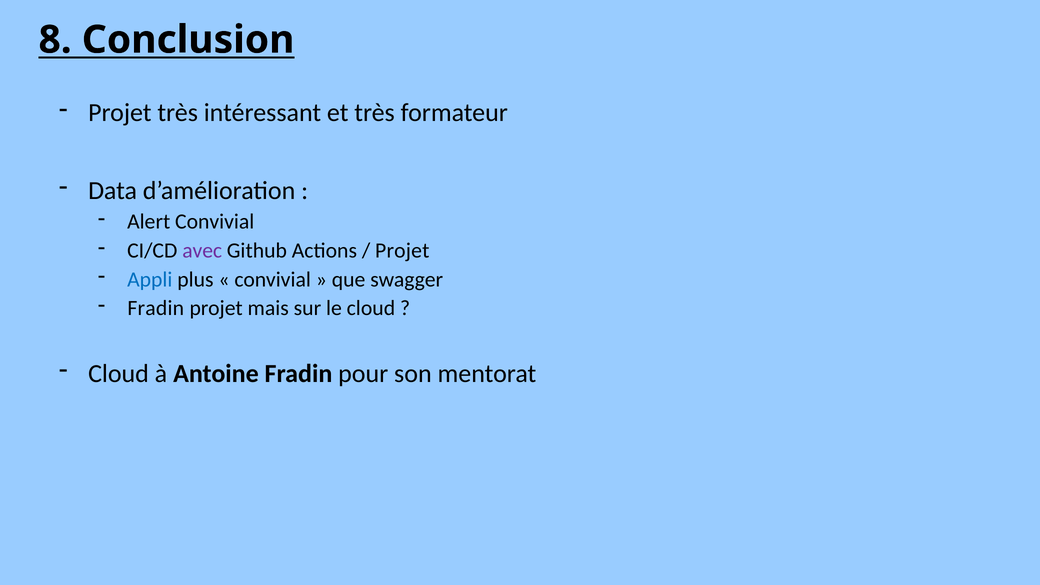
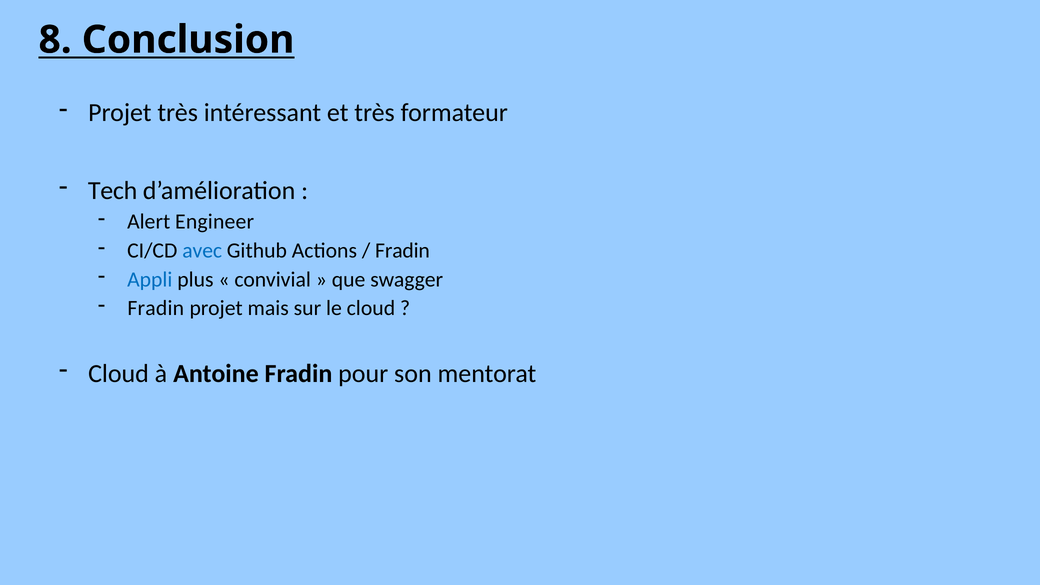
Data: Data -> Tech (113, 191)
Alert Convivial: Convivial -> Engineer (215, 222)
avec colour: purple -> blue (202, 251)
Projet: Projet -> Fradin (402, 251)
